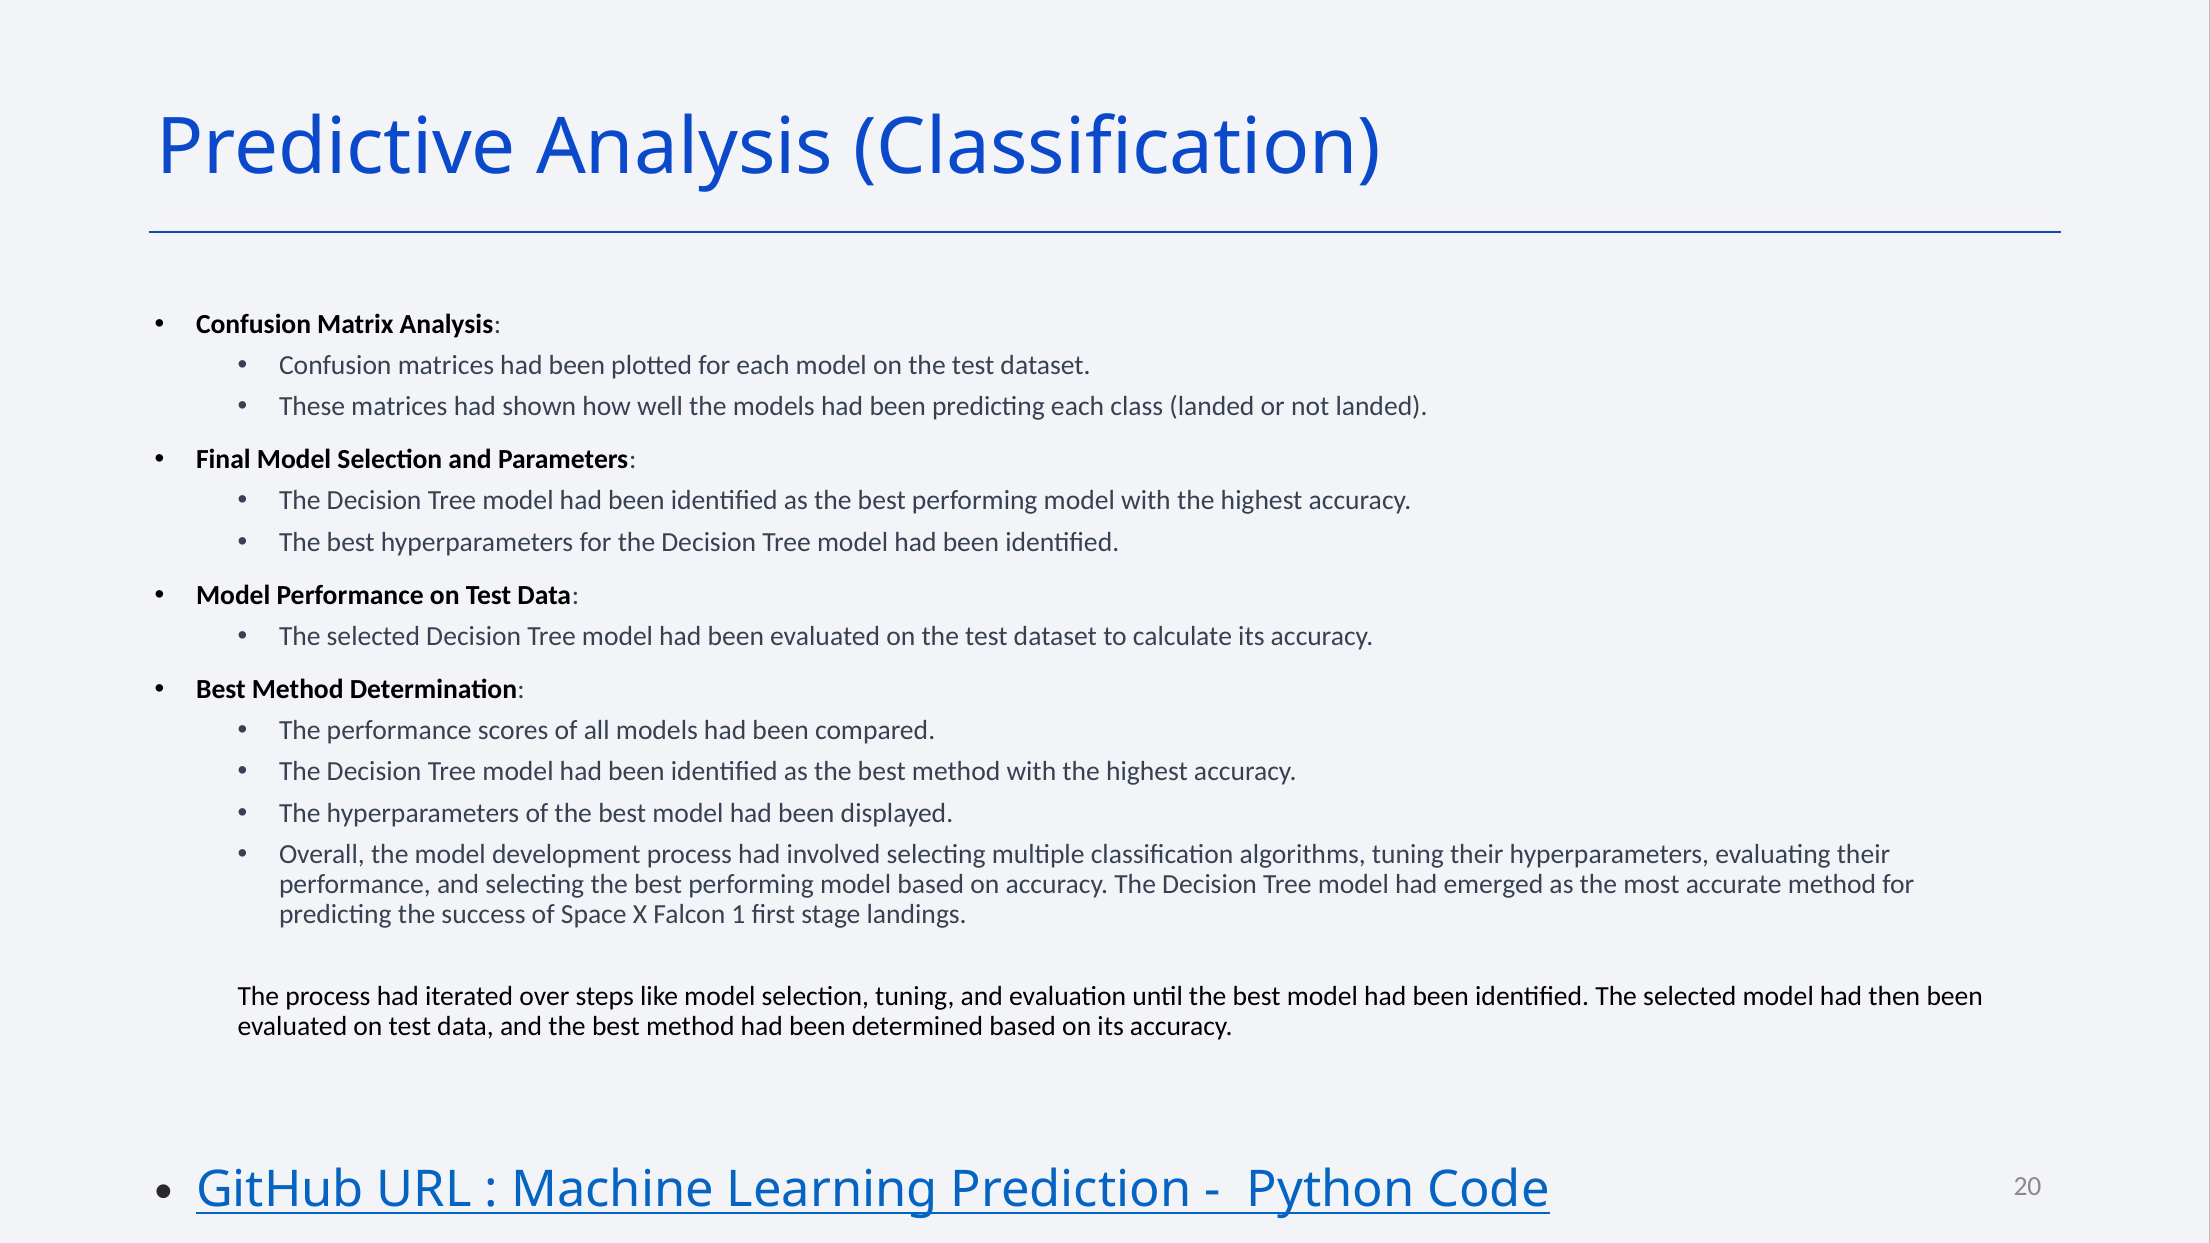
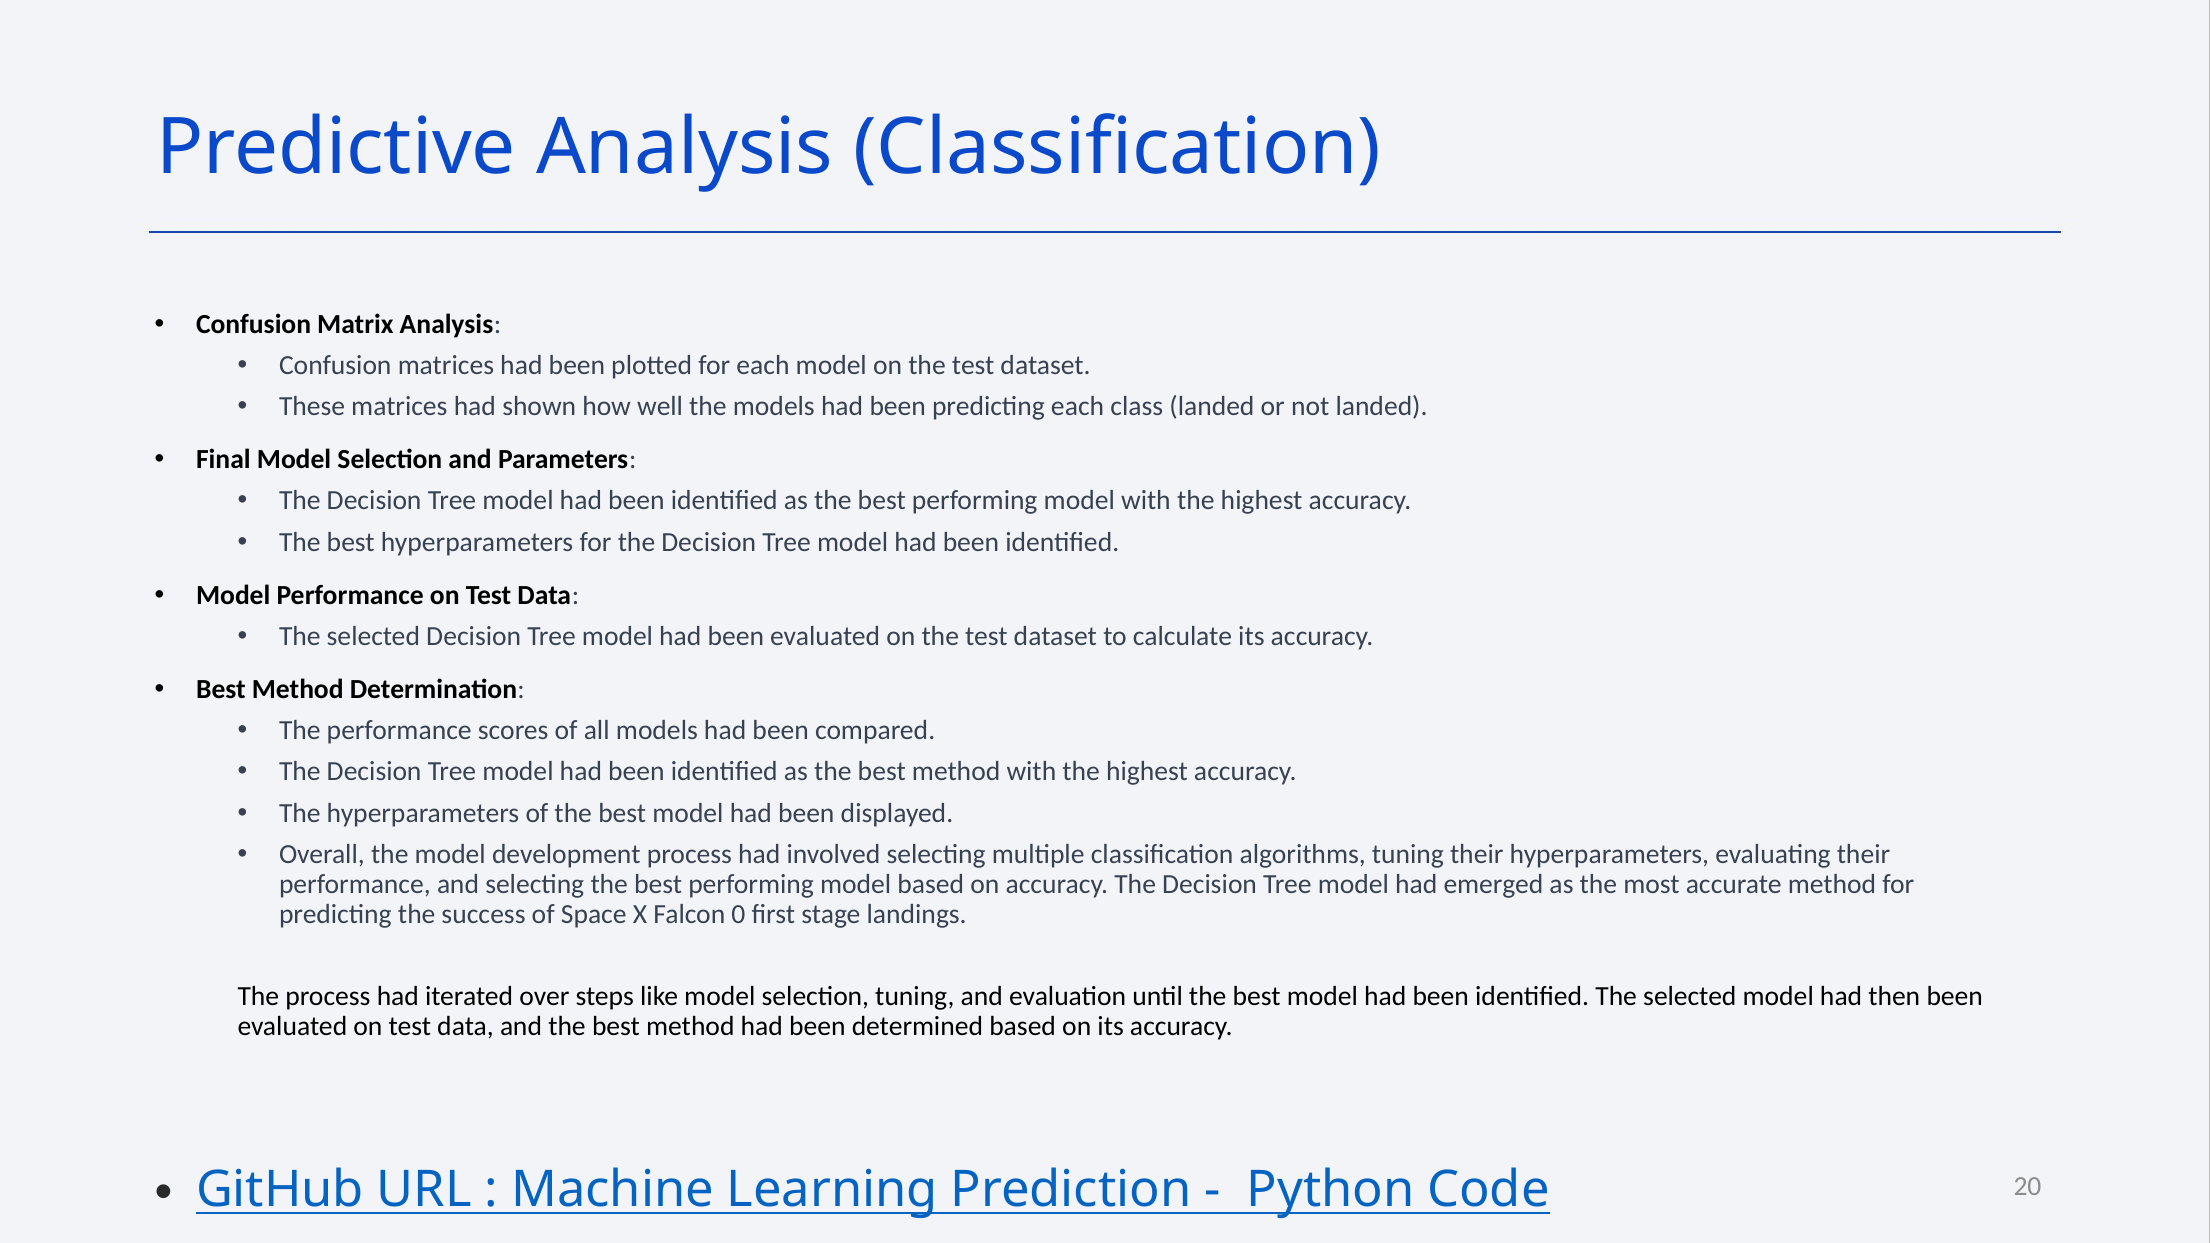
1: 1 -> 0 (738, 914)
